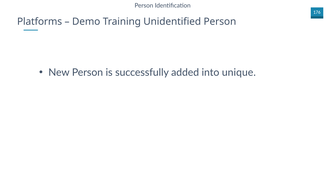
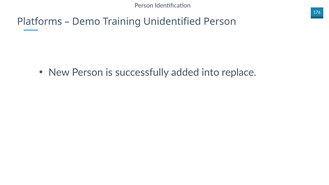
unique: unique -> replace (239, 73)
